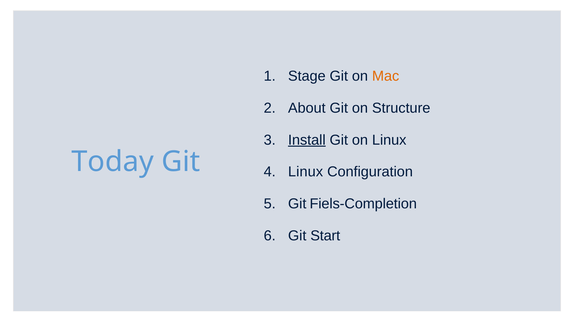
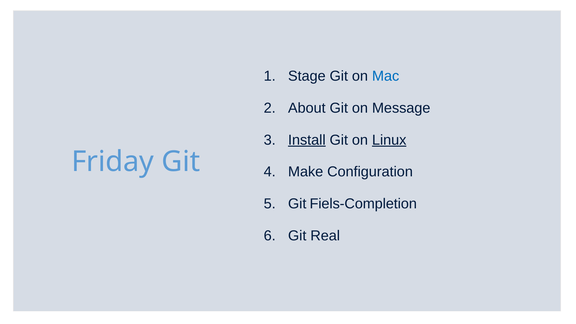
Mac colour: orange -> blue (386, 76)
Structure: Structure -> Message (401, 108)
Linux underline: none -> present (389, 140)
Today: Today -> Friday (113, 162)
Linux: Linux -> Make (306, 172)
Start: Start -> Real (325, 236)
